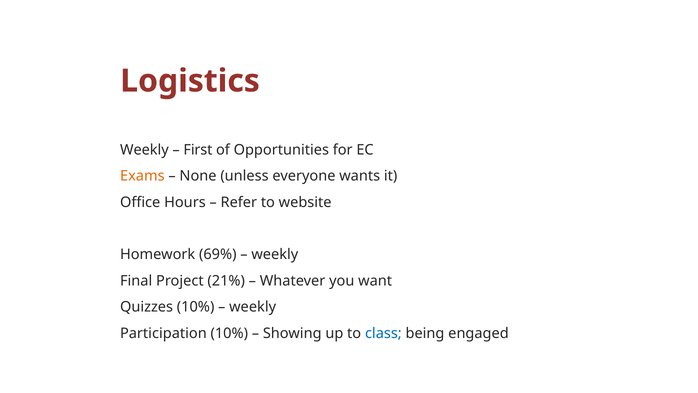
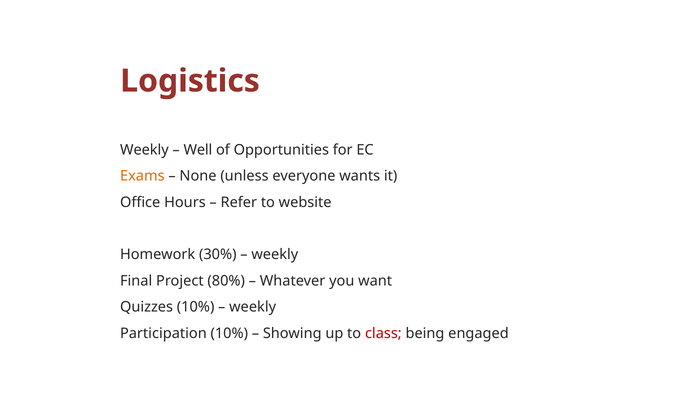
First: First -> Well (198, 150)
69%: 69% -> 30% (218, 254)
21%: 21% -> 80% (226, 281)
class colour: blue -> red (383, 333)
